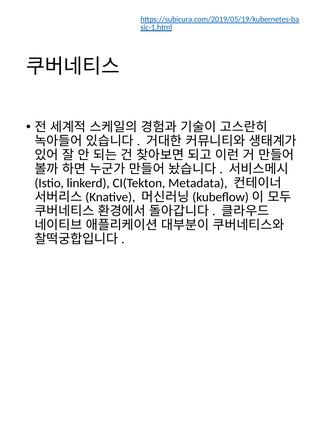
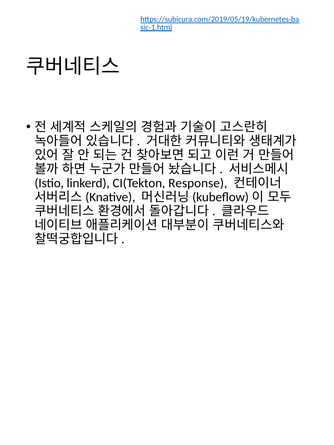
Metadata: Metadata -> Response (198, 183)
